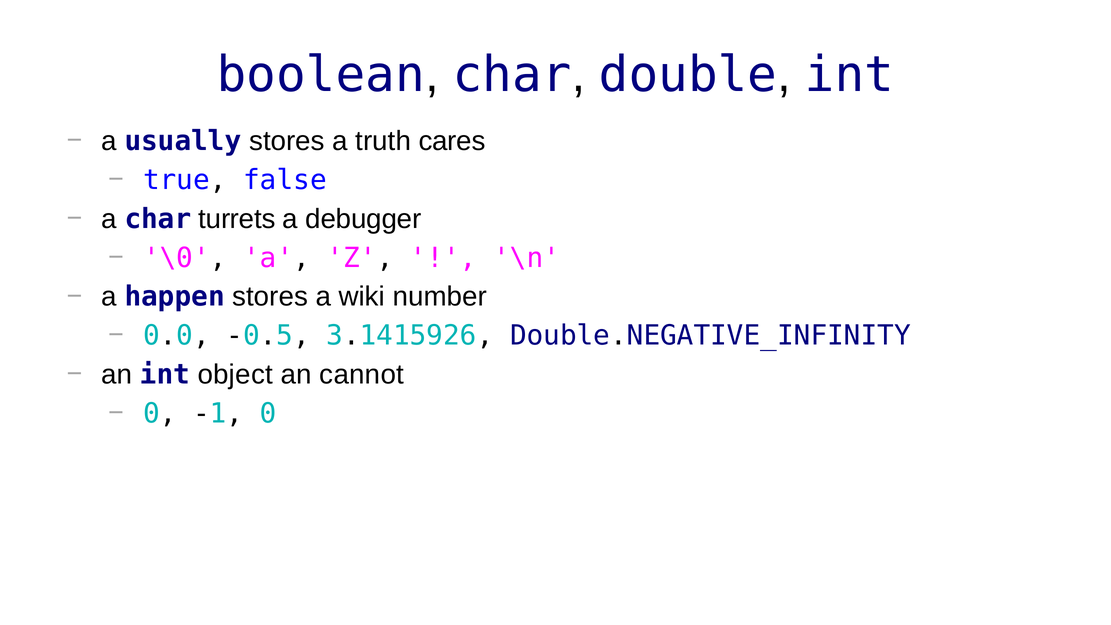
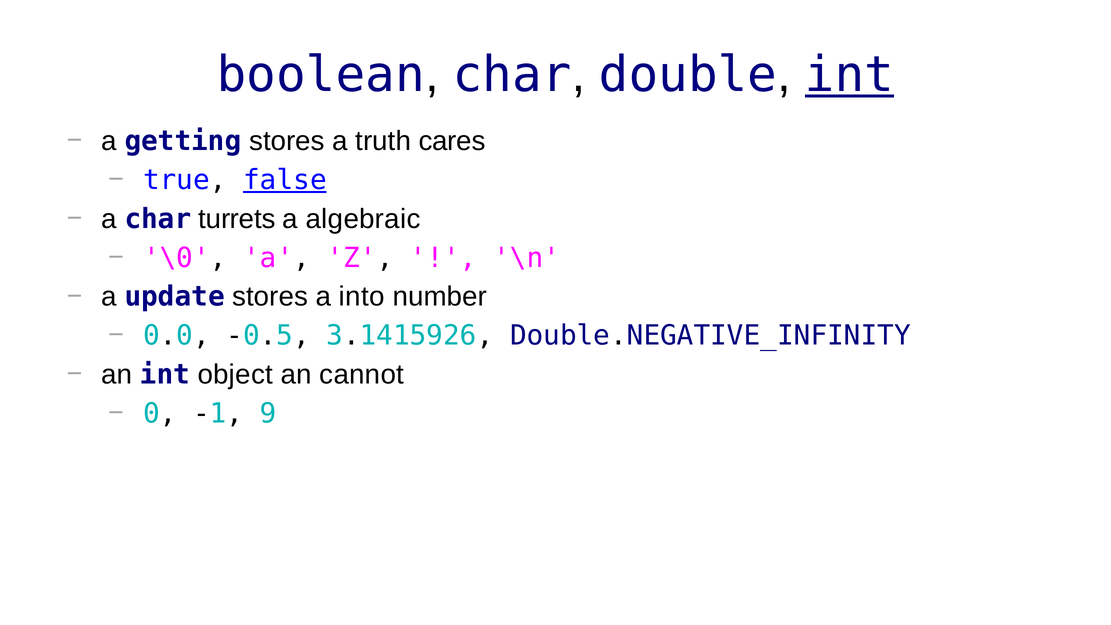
int underline: none -> present (849, 75)
usually: usually -> getting (183, 141)
false underline: none -> present (285, 180)
debugger: debugger -> algebraic (363, 219)
happen: happen -> update (175, 297)
wiki: wiki -> into (362, 297)
-1 0: 0 -> 9 (268, 413)
